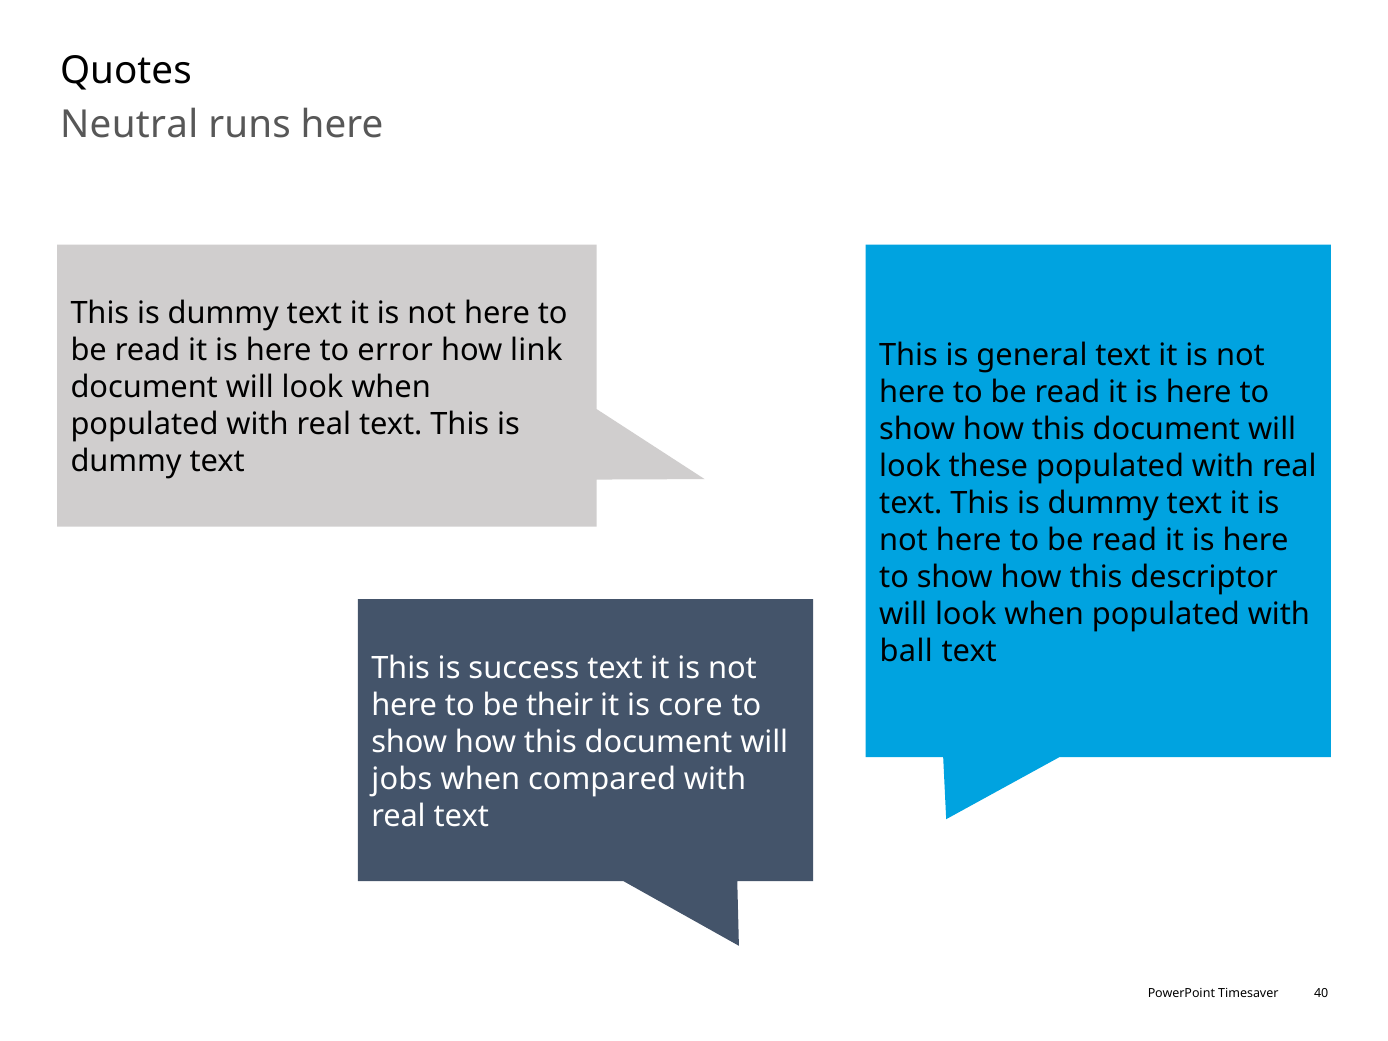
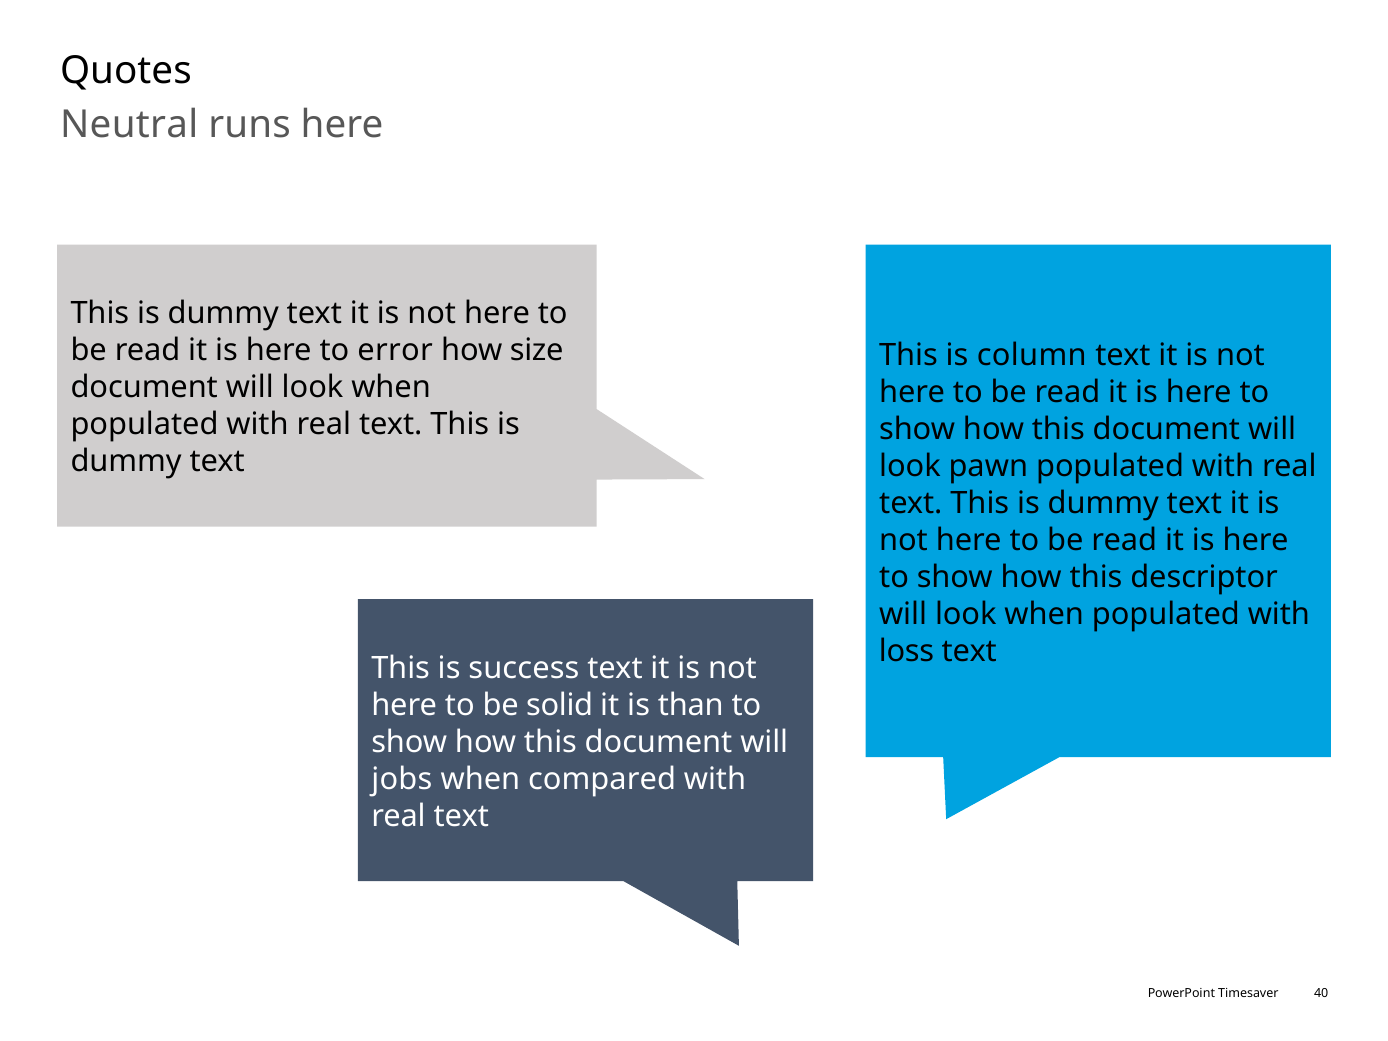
link: link -> size (537, 351)
general: general -> column (1032, 355)
these: these -> pawn (988, 466)
ball: ball -> loss (907, 651)
their: their -> solid (560, 705)
core: core -> than (691, 705)
